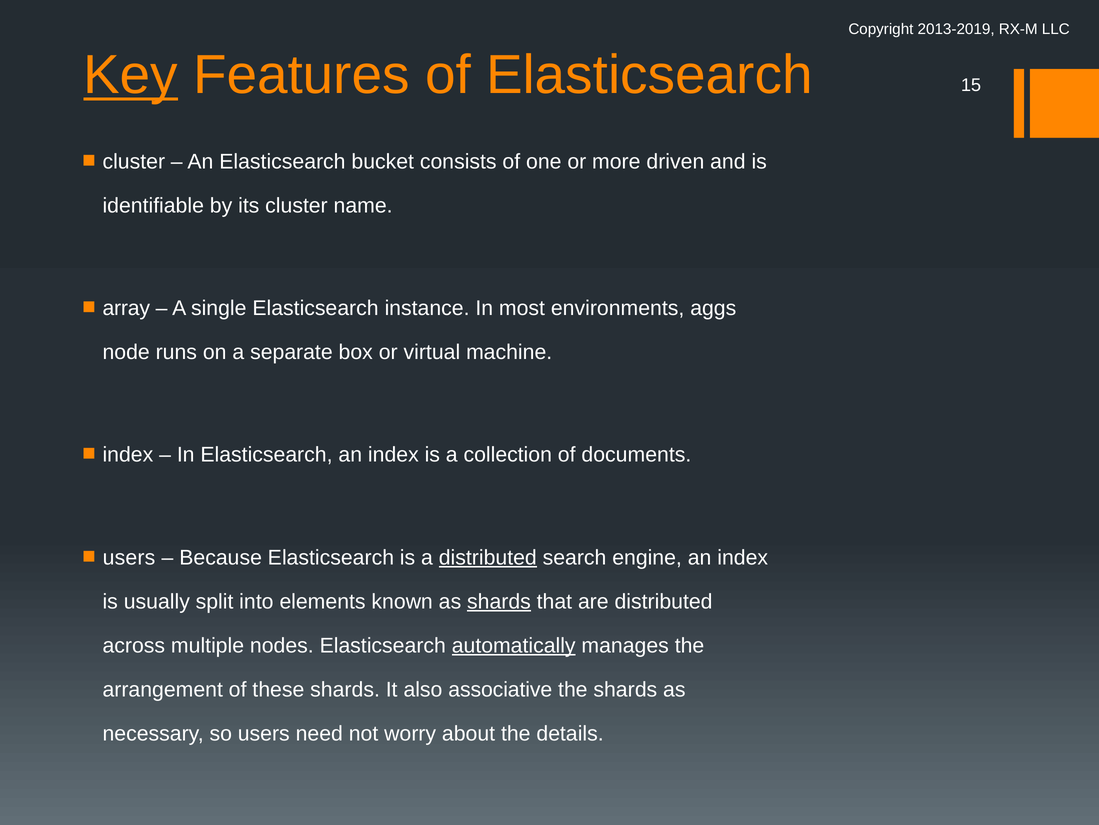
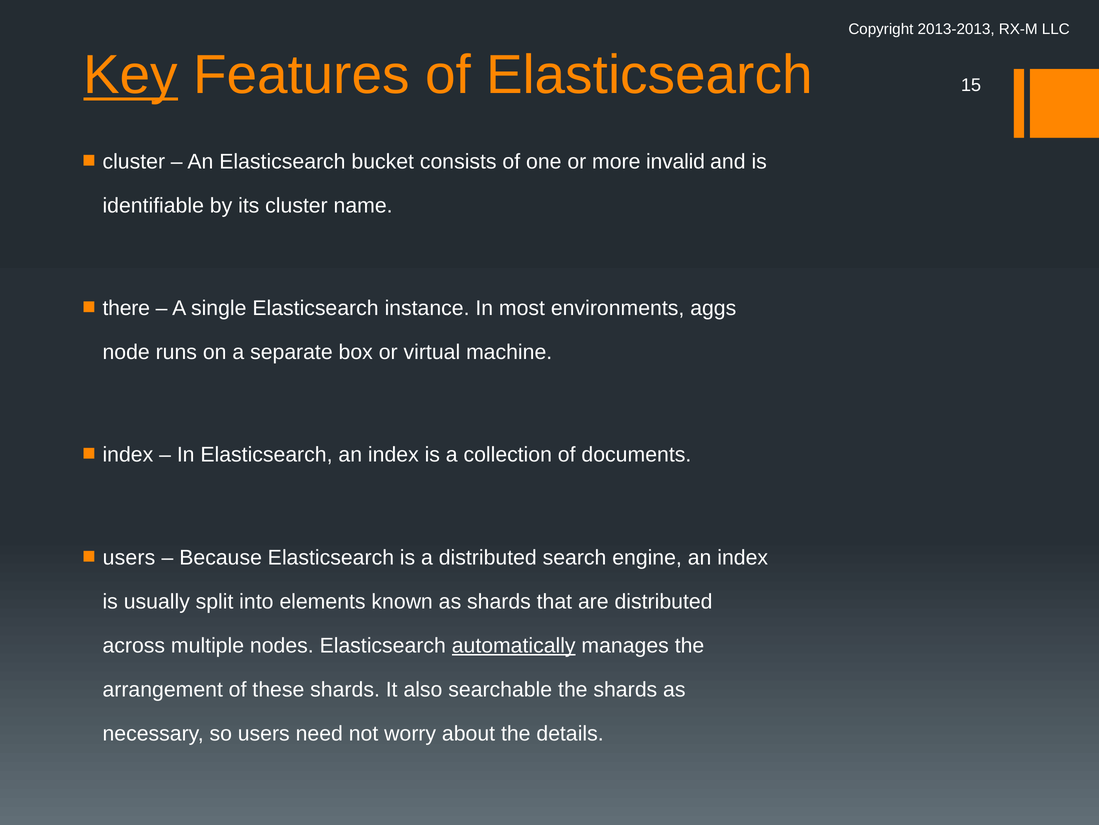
2013-2019: 2013-2019 -> 2013-2013 (956, 29)
driven: driven -> invalid (675, 162)
array: array -> there (126, 308)
distributed underline: present -> none (488, 557)
shards underline: present -> none (499, 601)
associative: associative -> searchable (500, 689)
